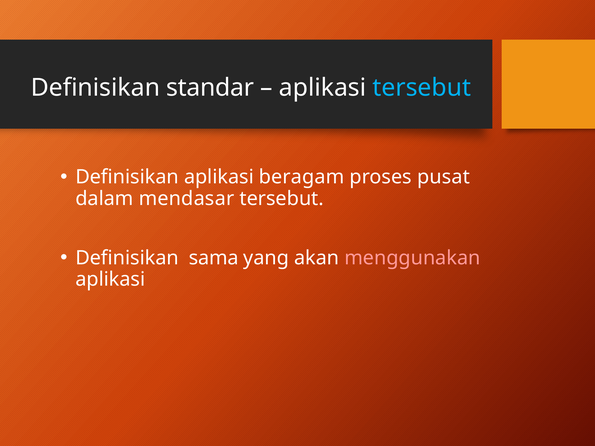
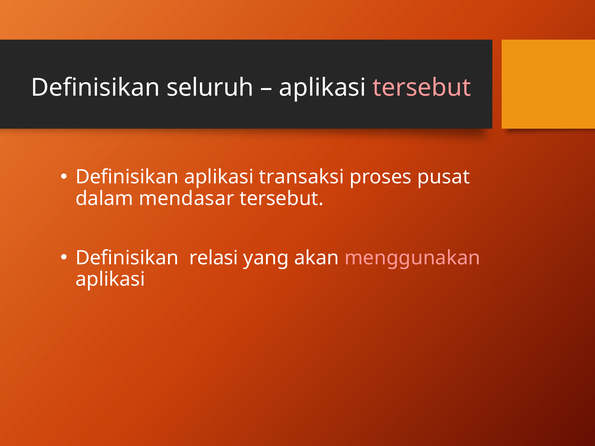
standar: standar -> seluruh (210, 88)
tersebut colour: light blue -> pink (422, 88)
beragam: beragam -> transaksi (302, 177)
sama: sama -> relasi (214, 258)
